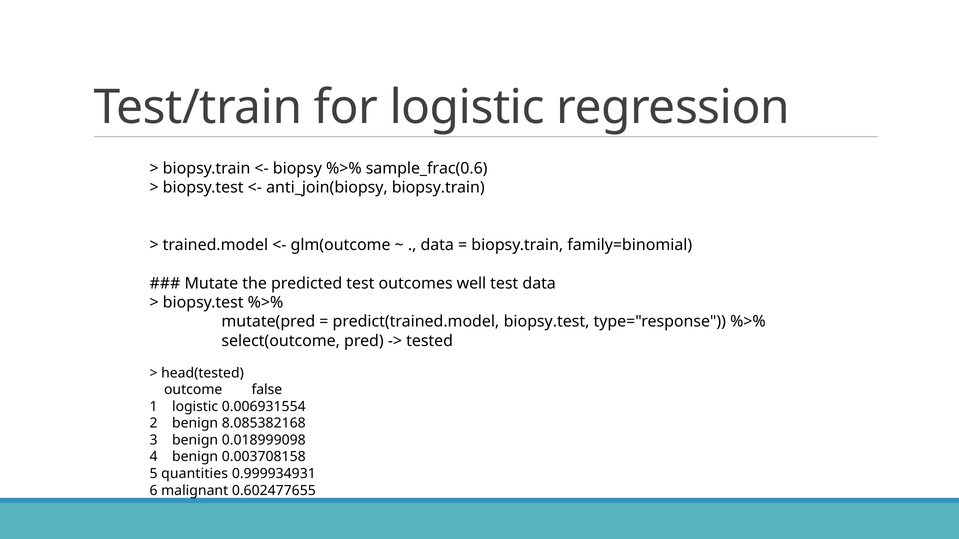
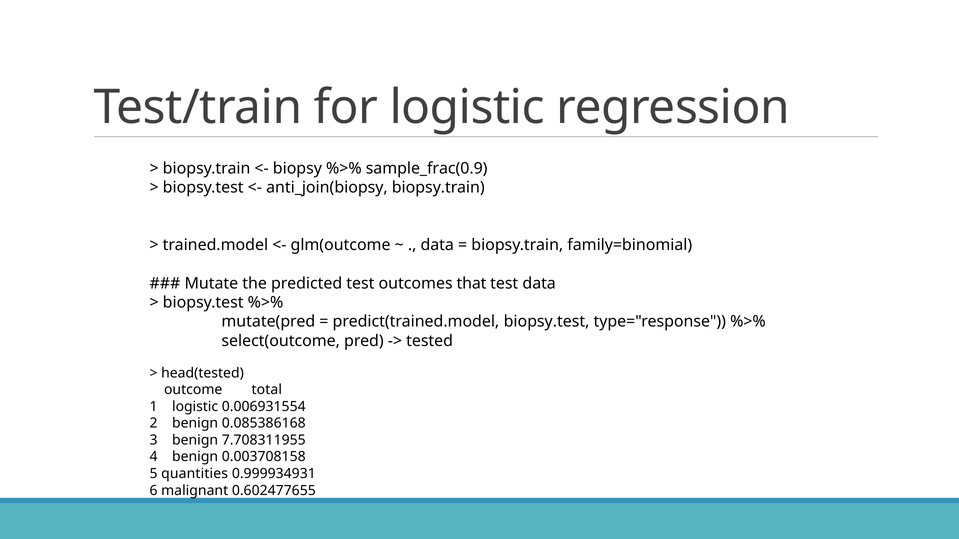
sample_frac(0.6: sample_frac(0.6 -> sample_frac(0.9 (427, 168)
well: well -> that (472, 284)
false: false -> total (267, 390)
8.085382168: 8.085382168 -> 0.085386168 (264, 424)
0.018999098: 0.018999098 -> 7.708311955 (264, 440)
